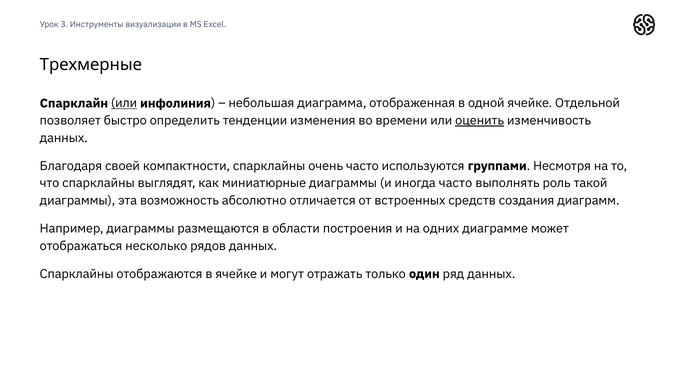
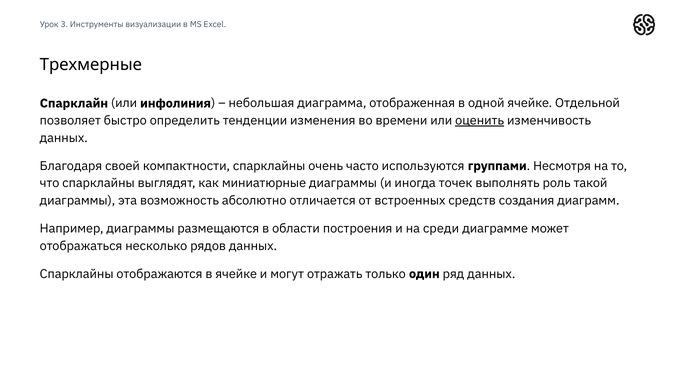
или underline: present -> none (124, 103)
иногда часто: часто -> точек (456, 184)
одних: одних -> среди (441, 229)
